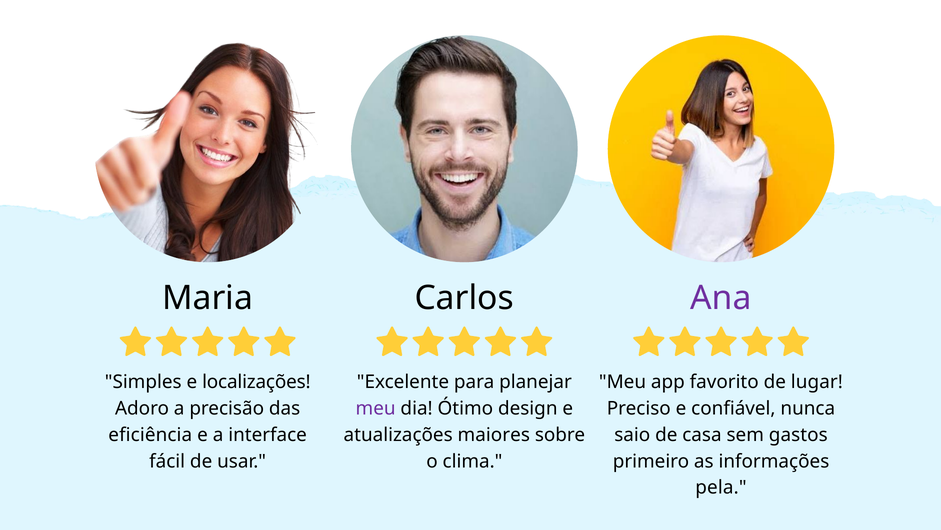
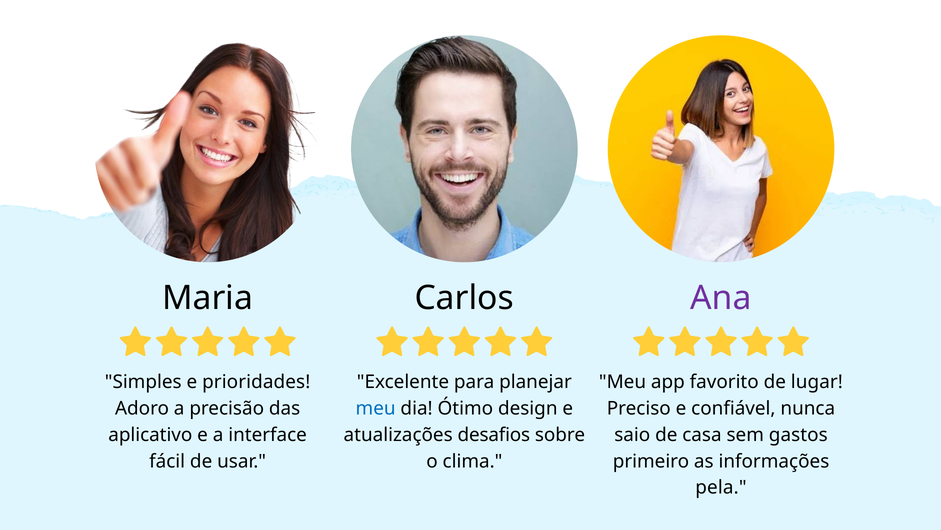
localizações: localizações -> prioridades (256, 381)
meu colour: purple -> blue (376, 408)
maiores: maiores -> desafios (494, 434)
eficiência: eficiência -> aplicativo (150, 434)
